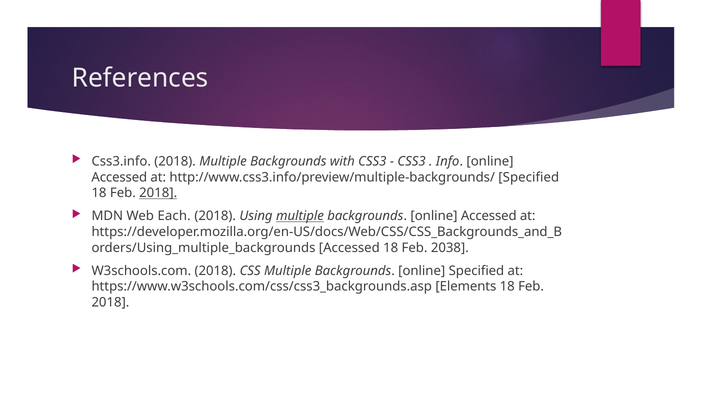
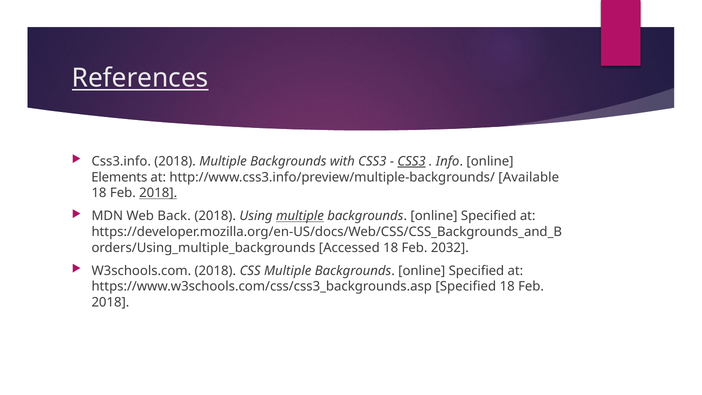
References underline: none -> present (140, 78)
CSS3 underline: none -> present (412, 161)
Accessed: Accessed -> Elements (119, 177)
http://www.css3.info/preview/multiple-backgrounds/ Specified: Specified -> Available (529, 177)
Each: Each -> Back (174, 216)
Accessed: Accessed -> Specified (489, 216)
2038: 2038 -> 2032 (450, 248)
https://www.w3schools.com/css/css3_backgrounds.asp Elements: Elements -> Specified (466, 287)
